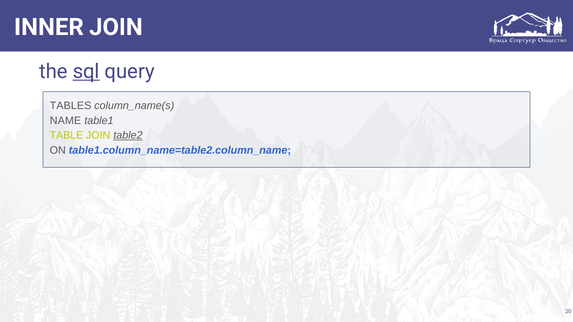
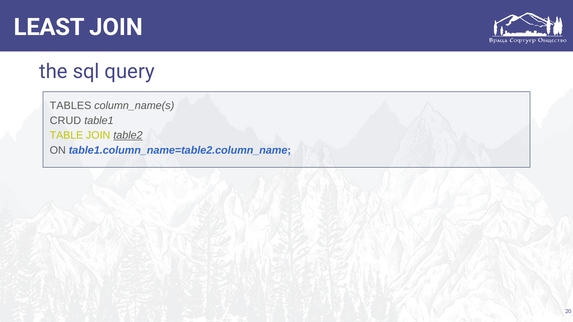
INNER: INNER -> LEAST (49, 27)
sql underline: present -> none (86, 72)
NAME: NAME -> CRUD (65, 121)
